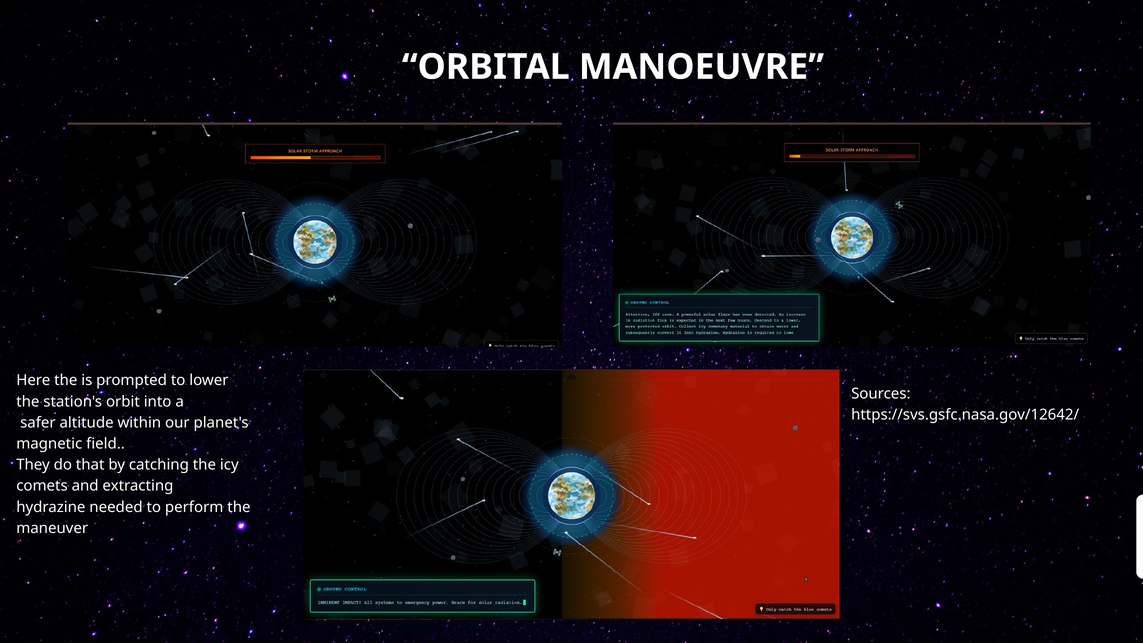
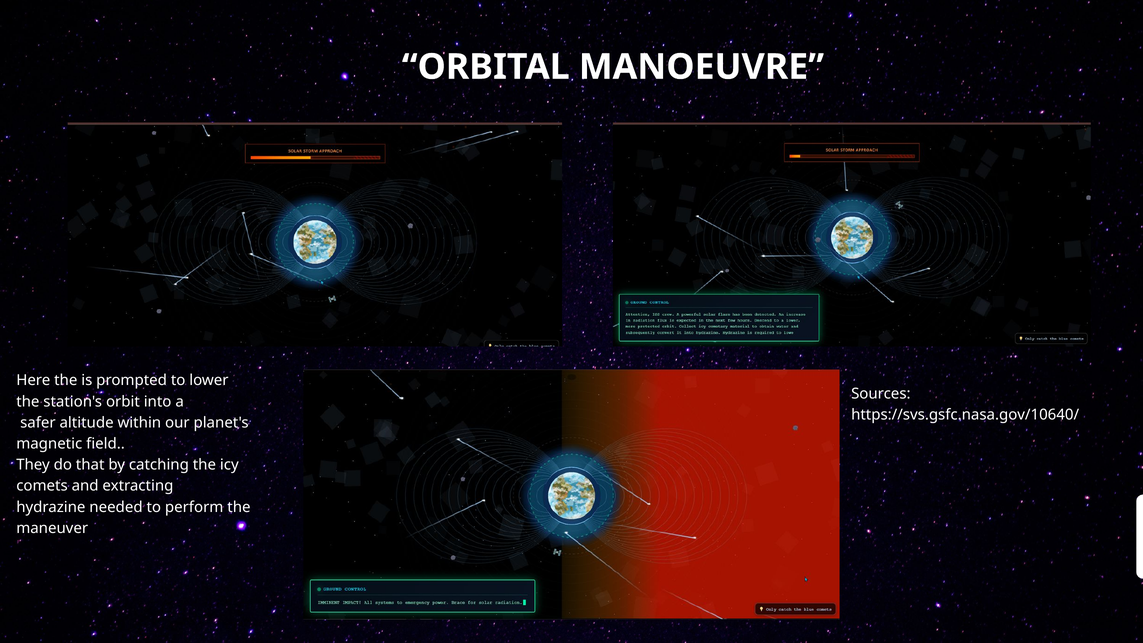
https://svs.gsfc.nasa.gov/12642/: https://svs.gsfc.nasa.gov/12642/ -> https://svs.gsfc.nasa.gov/10640/ (965, 415)
